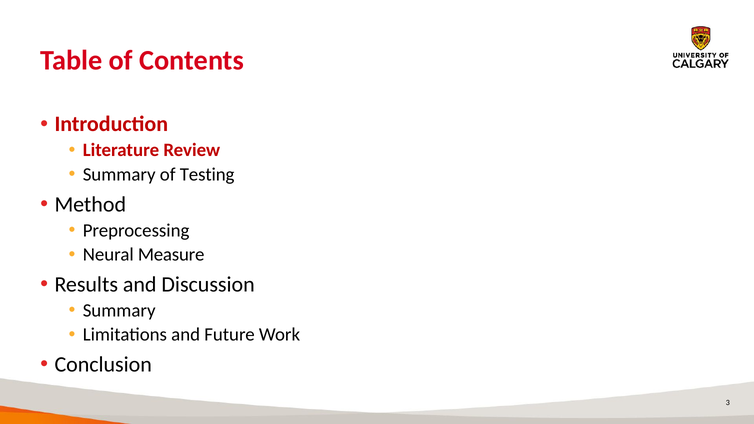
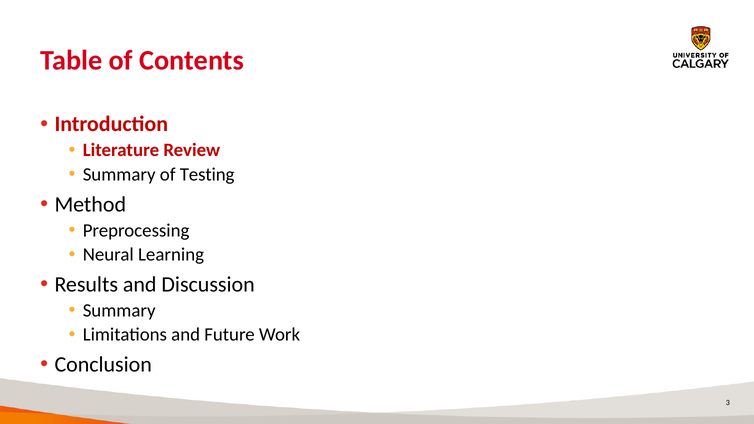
Measure: Measure -> Learning (171, 255)
